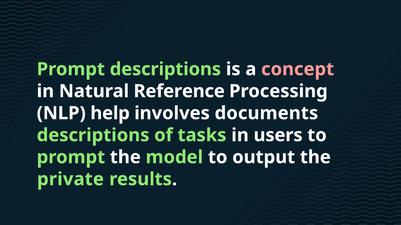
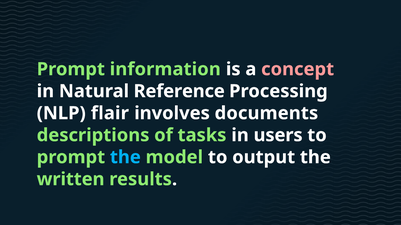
Prompt descriptions: descriptions -> information (165, 69)
help: help -> flair (110, 113)
the colour: white -> light blue (125, 158)
private: private -> written (71, 180)
